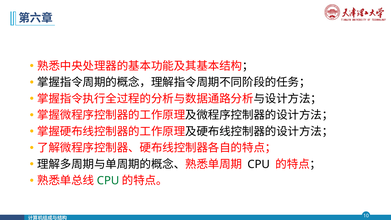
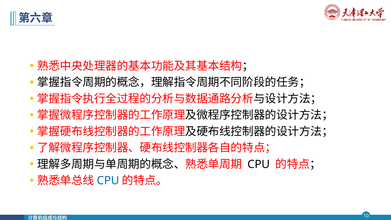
CPU colour: green -> blue (108, 181)
